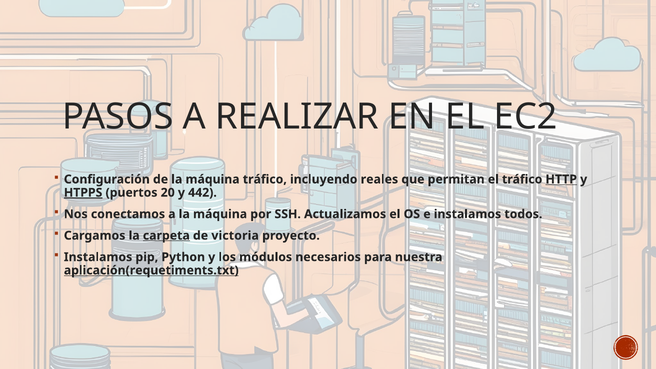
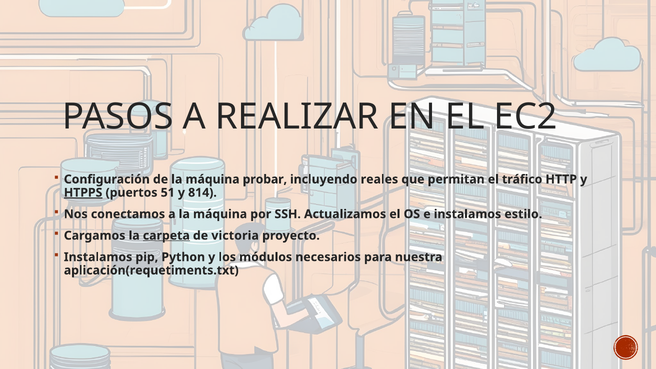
máquina tráfico: tráfico -> probar (265, 179)
HTTP underline: present -> none (561, 179)
20: 20 -> 51 (168, 193)
442: 442 -> 814 (202, 193)
todos: todos -> estilo (523, 214)
aplicación(requetiments.txt underline: present -> none (151, 270)
